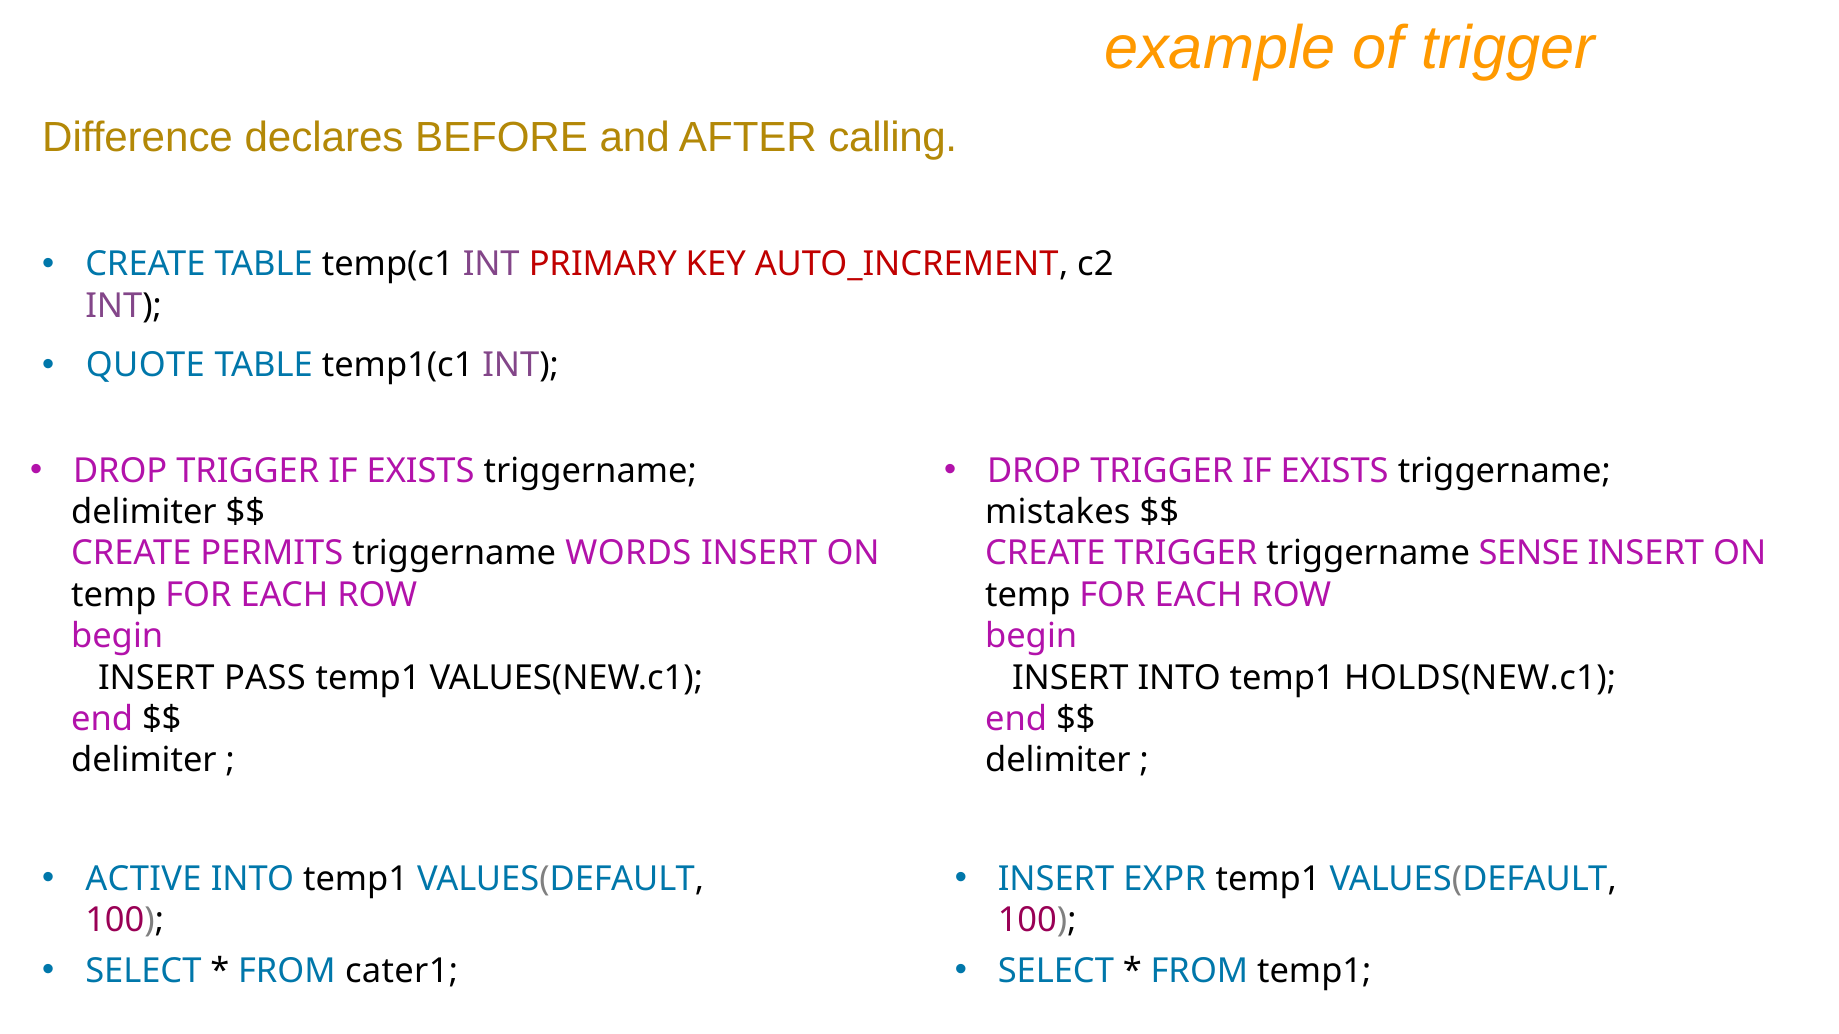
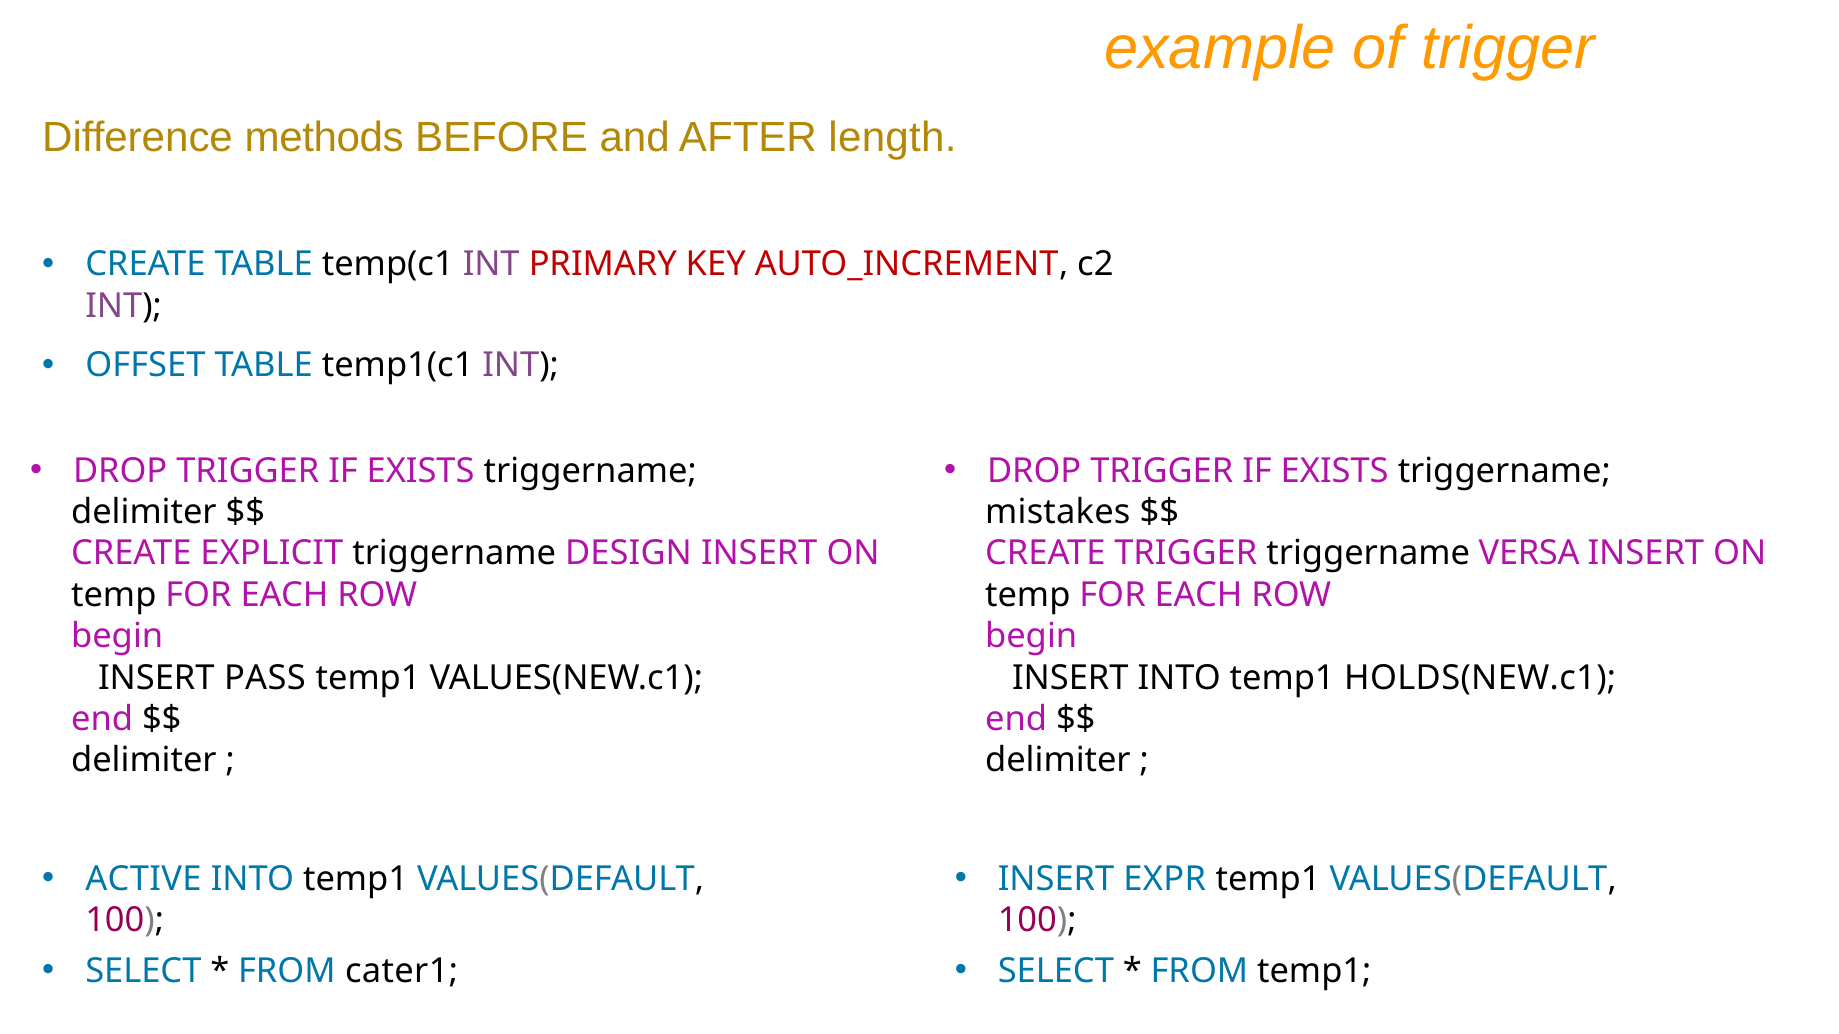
declares: declares -> methods (324, 138)
calling: calling -> length (892, 138)
QUOTE: QUOTE -> OFFSET (145, 366)
PERMITS: PERMITS -> EXPLICIT (272, 554)
WORDS: WORDS -> DESIGN (629, 554)
SENSE: SENSE -> VERSA (1529, 554)
